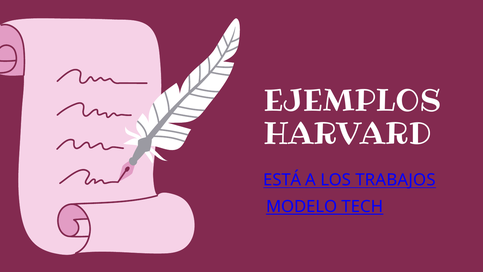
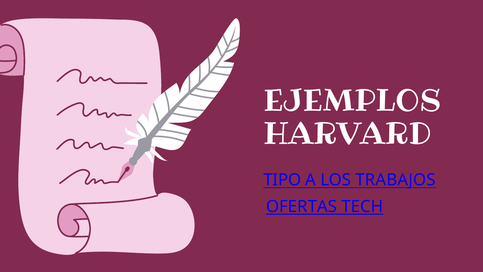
ESTÁ: ESTÁ -> TIPO (282, 180)
MODELO: MODELO -> OFERTAS (302, 206)
